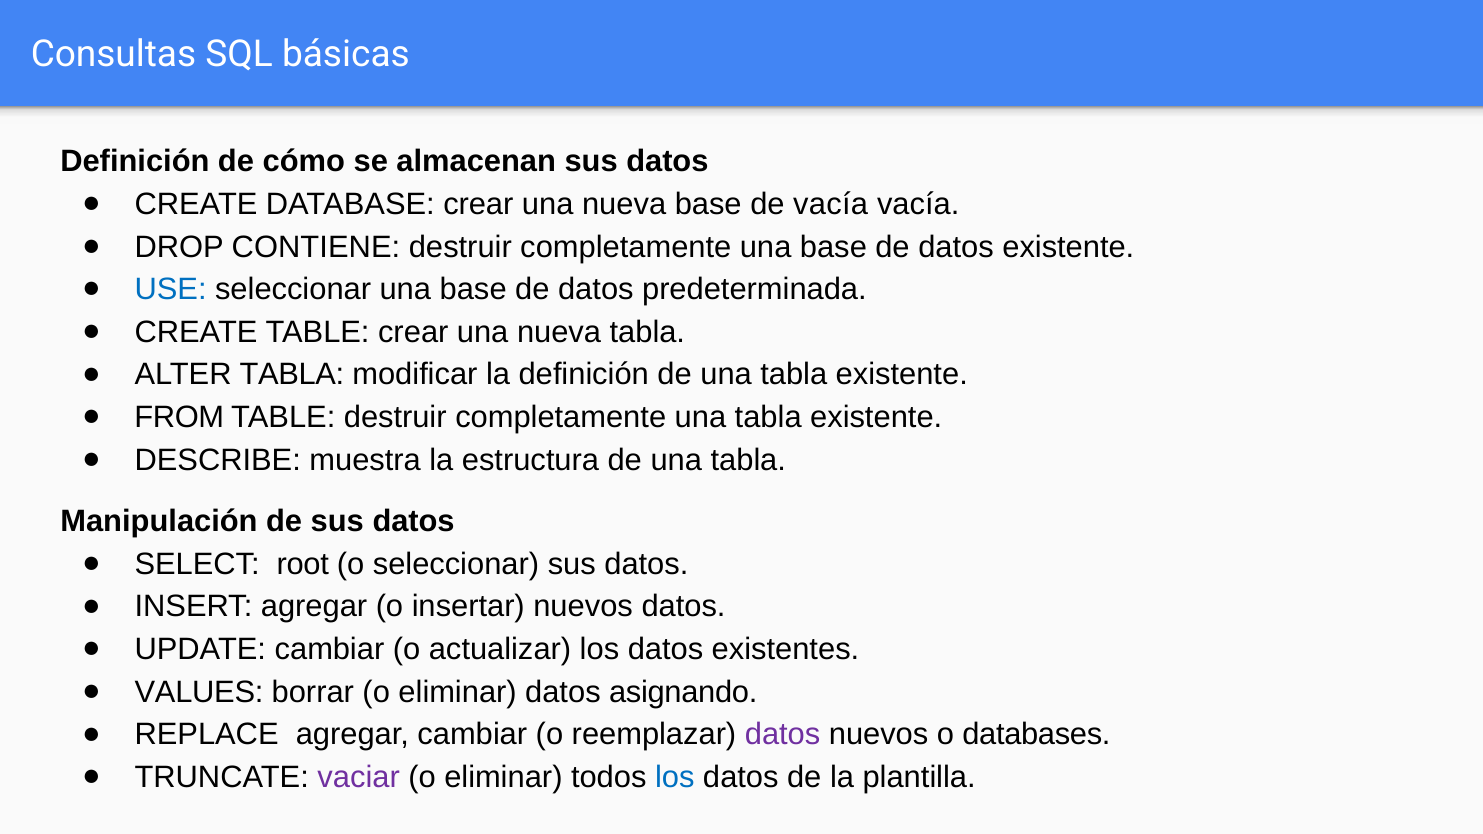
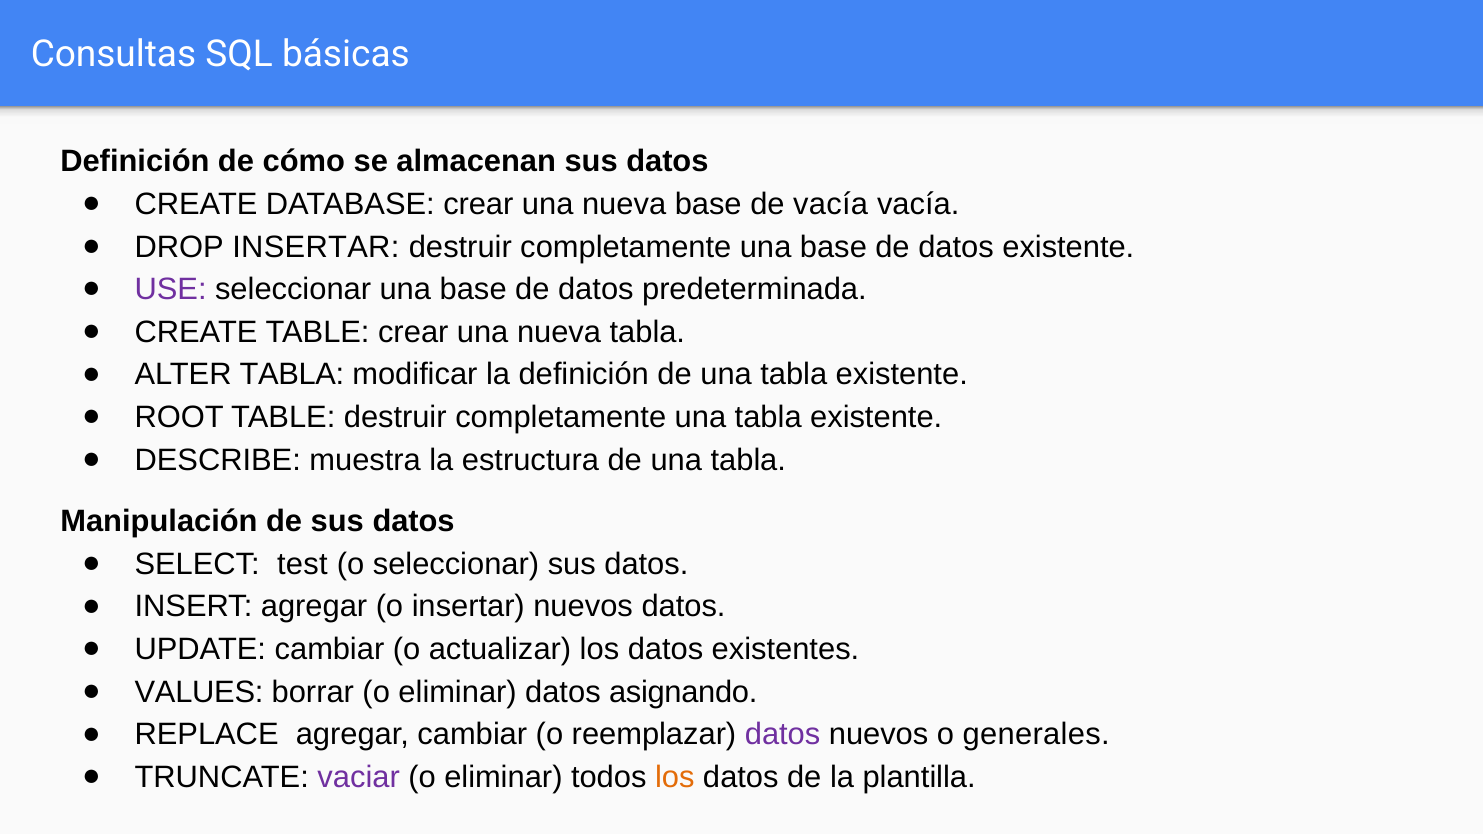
DROP CONTIENE: CONTIENE -> INSERTAR (316, 247)
USE colour: blue -> purple (171, 290)
FROM: FROM -> ROOT (179, 417)
root: root -> test (302, 564)
databases: databases -> generales (1036, 735)
los colour: blue -> orange (675, 777)
